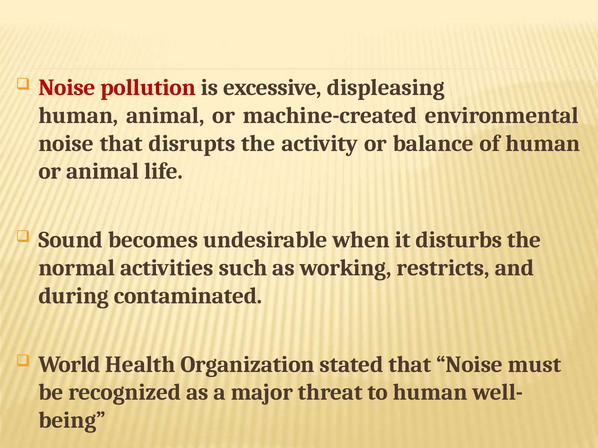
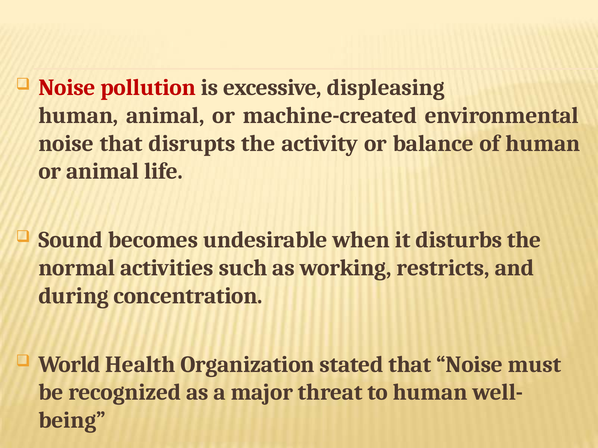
contaminated: contaminated -> concentration (188, 296)
